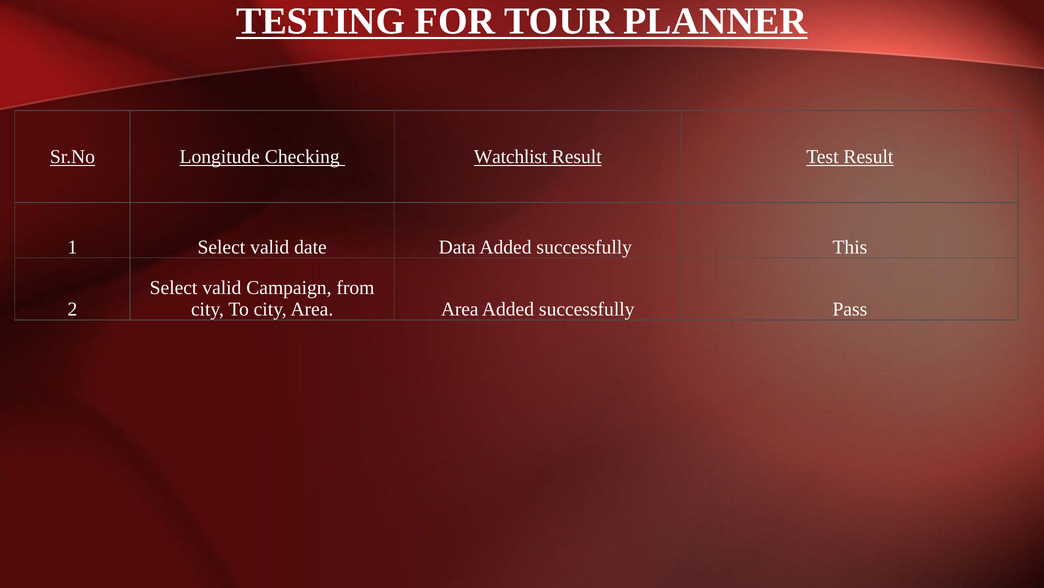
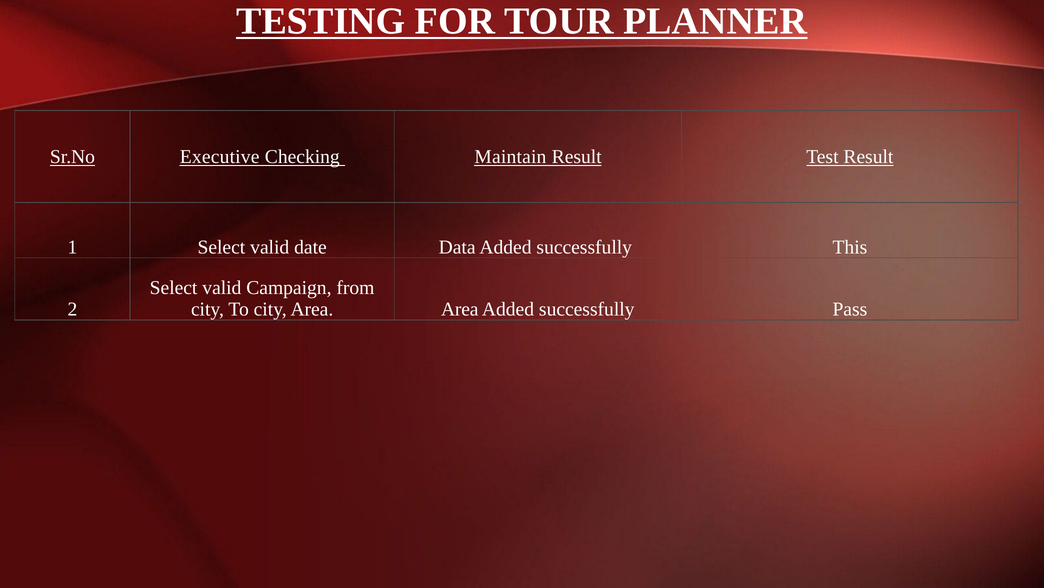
Longitude: Longitude -> Executive (220, 157)
Watchlist: Watchlist -> Maintain (510, 157)
